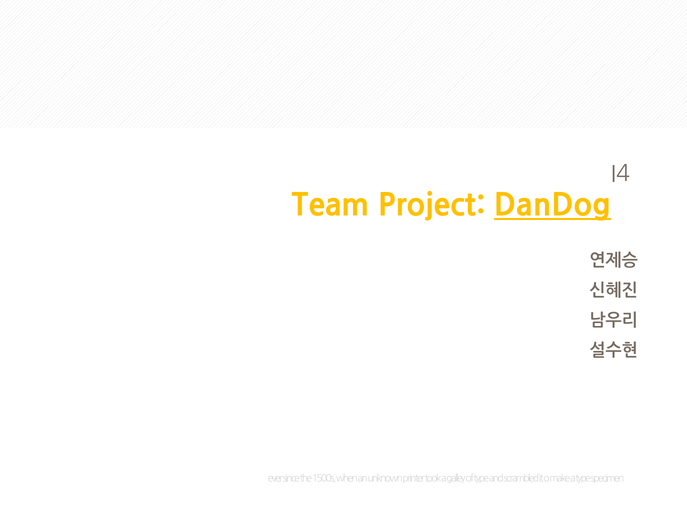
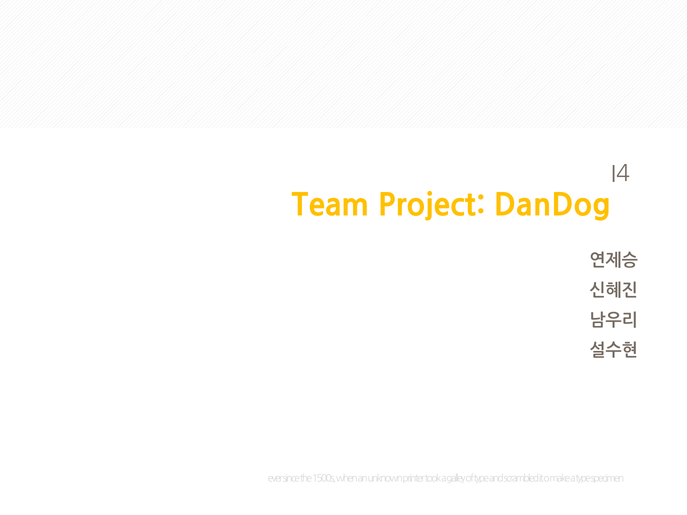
DanDog underline: present -> none (552, 206)
